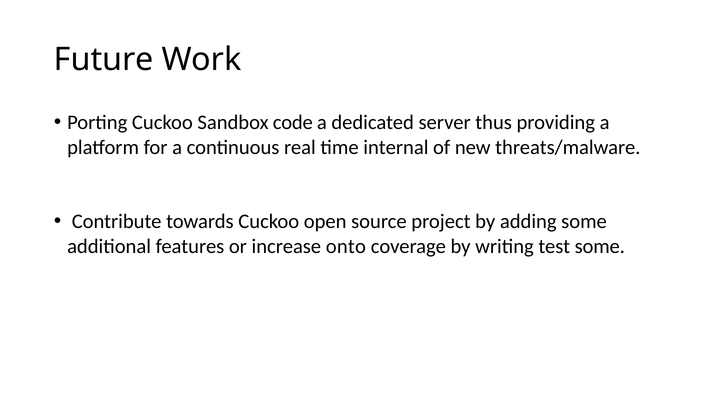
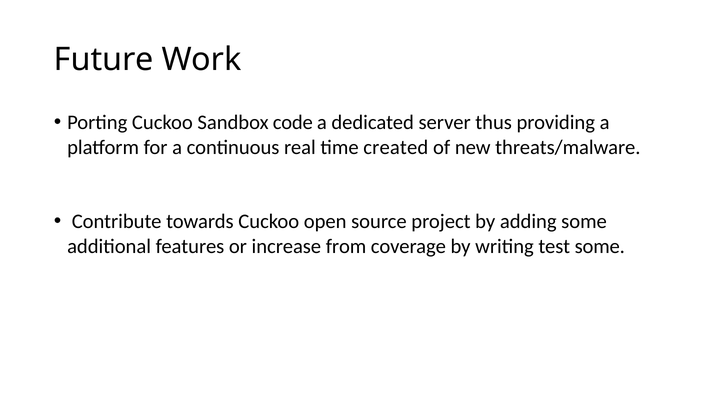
internal: internal -> created (396, 147)
onto: onto -> from (346, 246)
